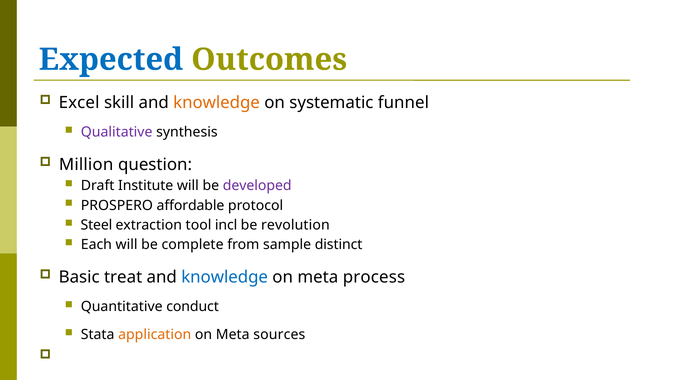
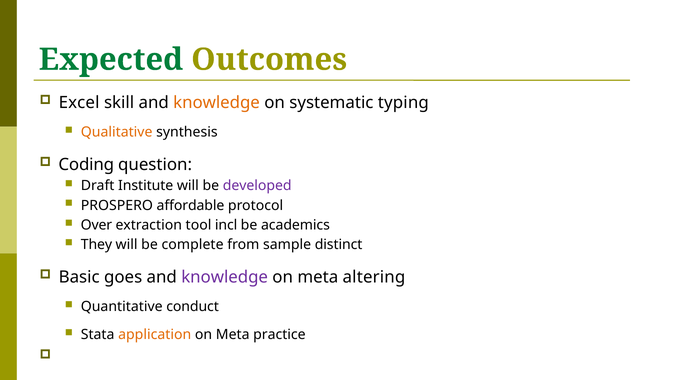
Expected colour: blue -> green (111, 60)
funnel: funnel -> typing (403, 102)
Qualitative colour: purple -> orange (117, 132)
Million: Million -> Coding (86, 164)
Steel: Steel -> Over (96, 225)
revolution: revolution -> academics (295, 225)
Each: Each -> They (96, 245)
treat: treat -> goes (123, 277)
knowledge colour: blue -> purple (225, 277)
process: process -> altering (374, 277)
sources: sources -> practice (279, 335)
